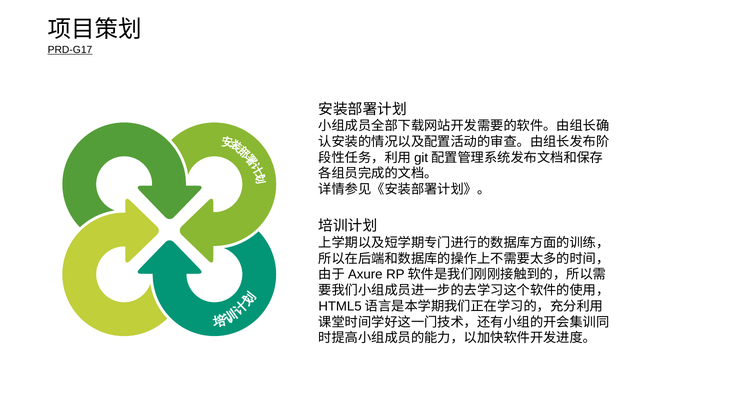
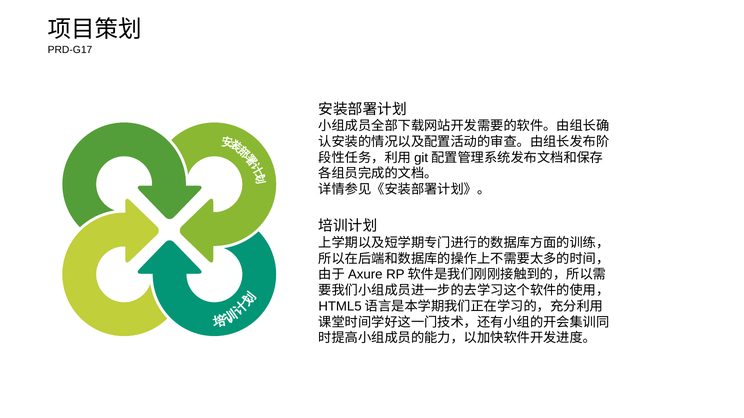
PRD-G17 underline: present -> none (70, 50)
